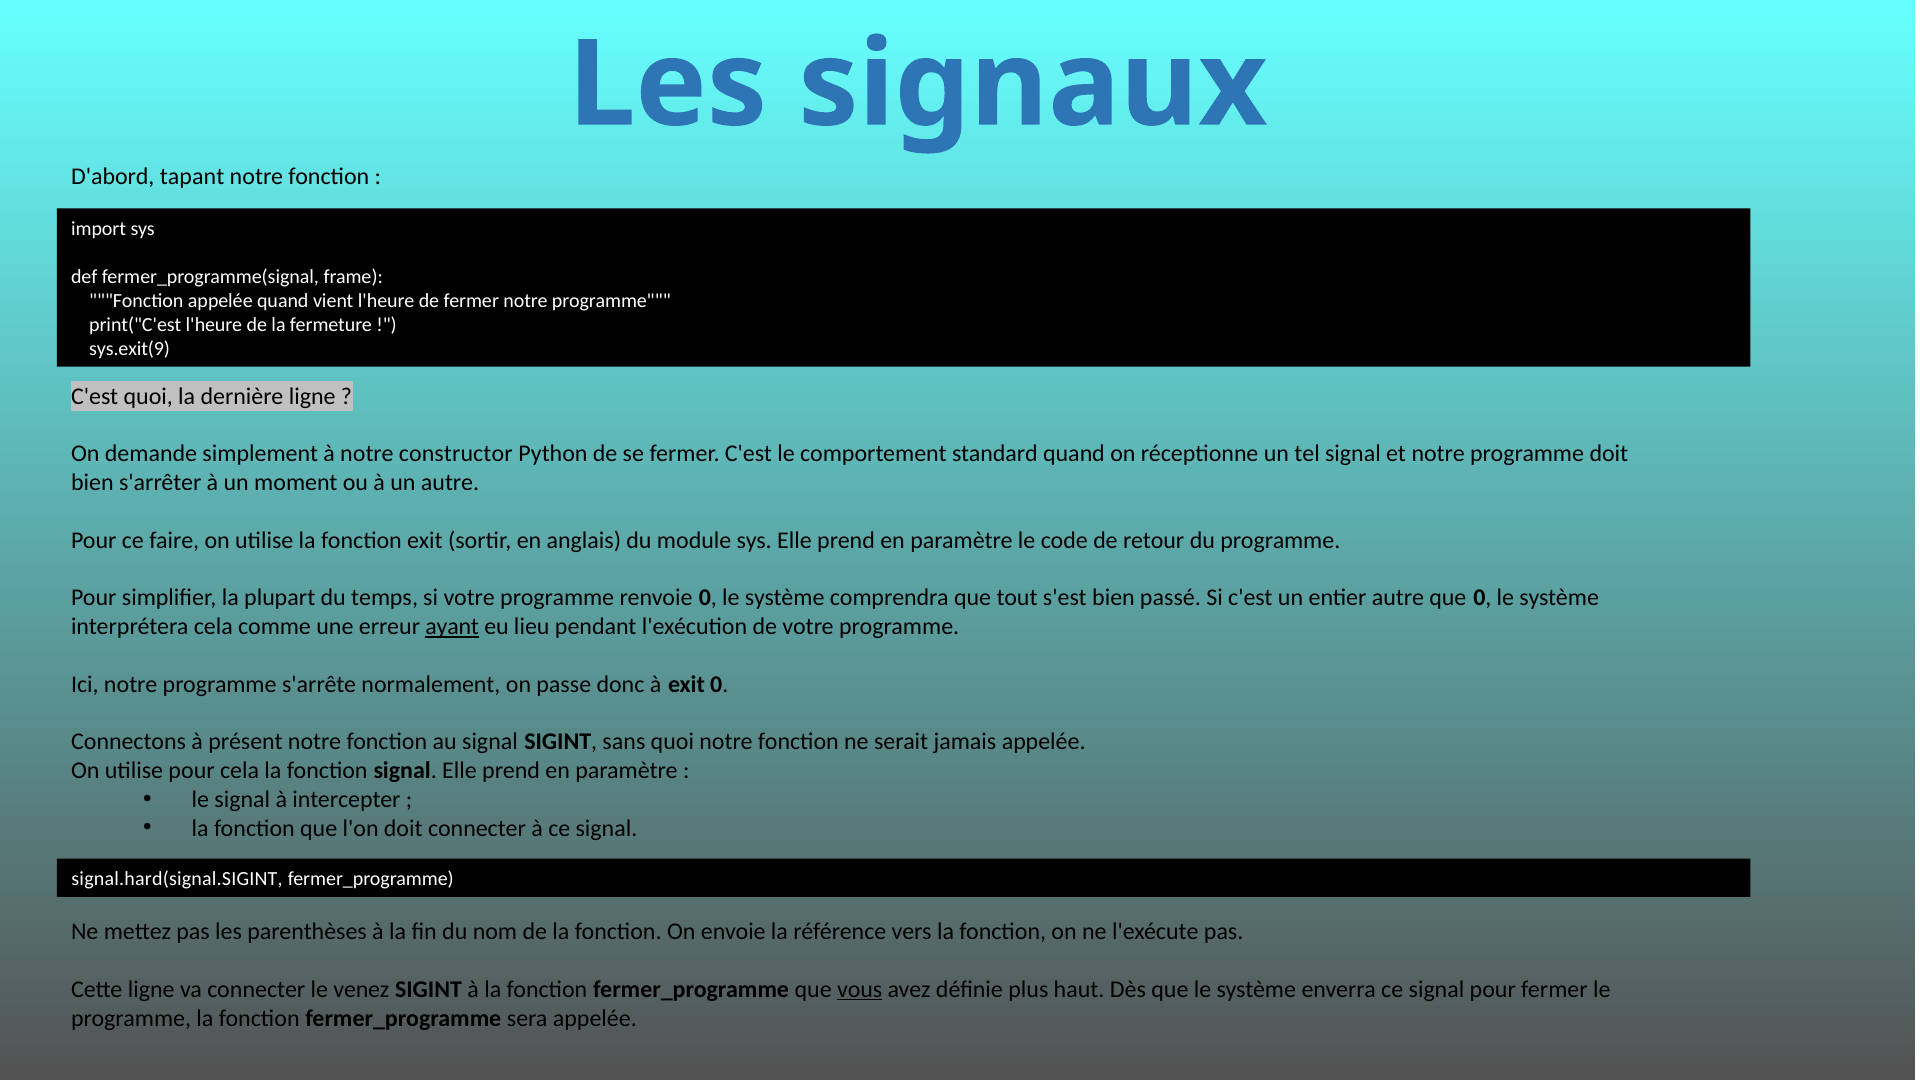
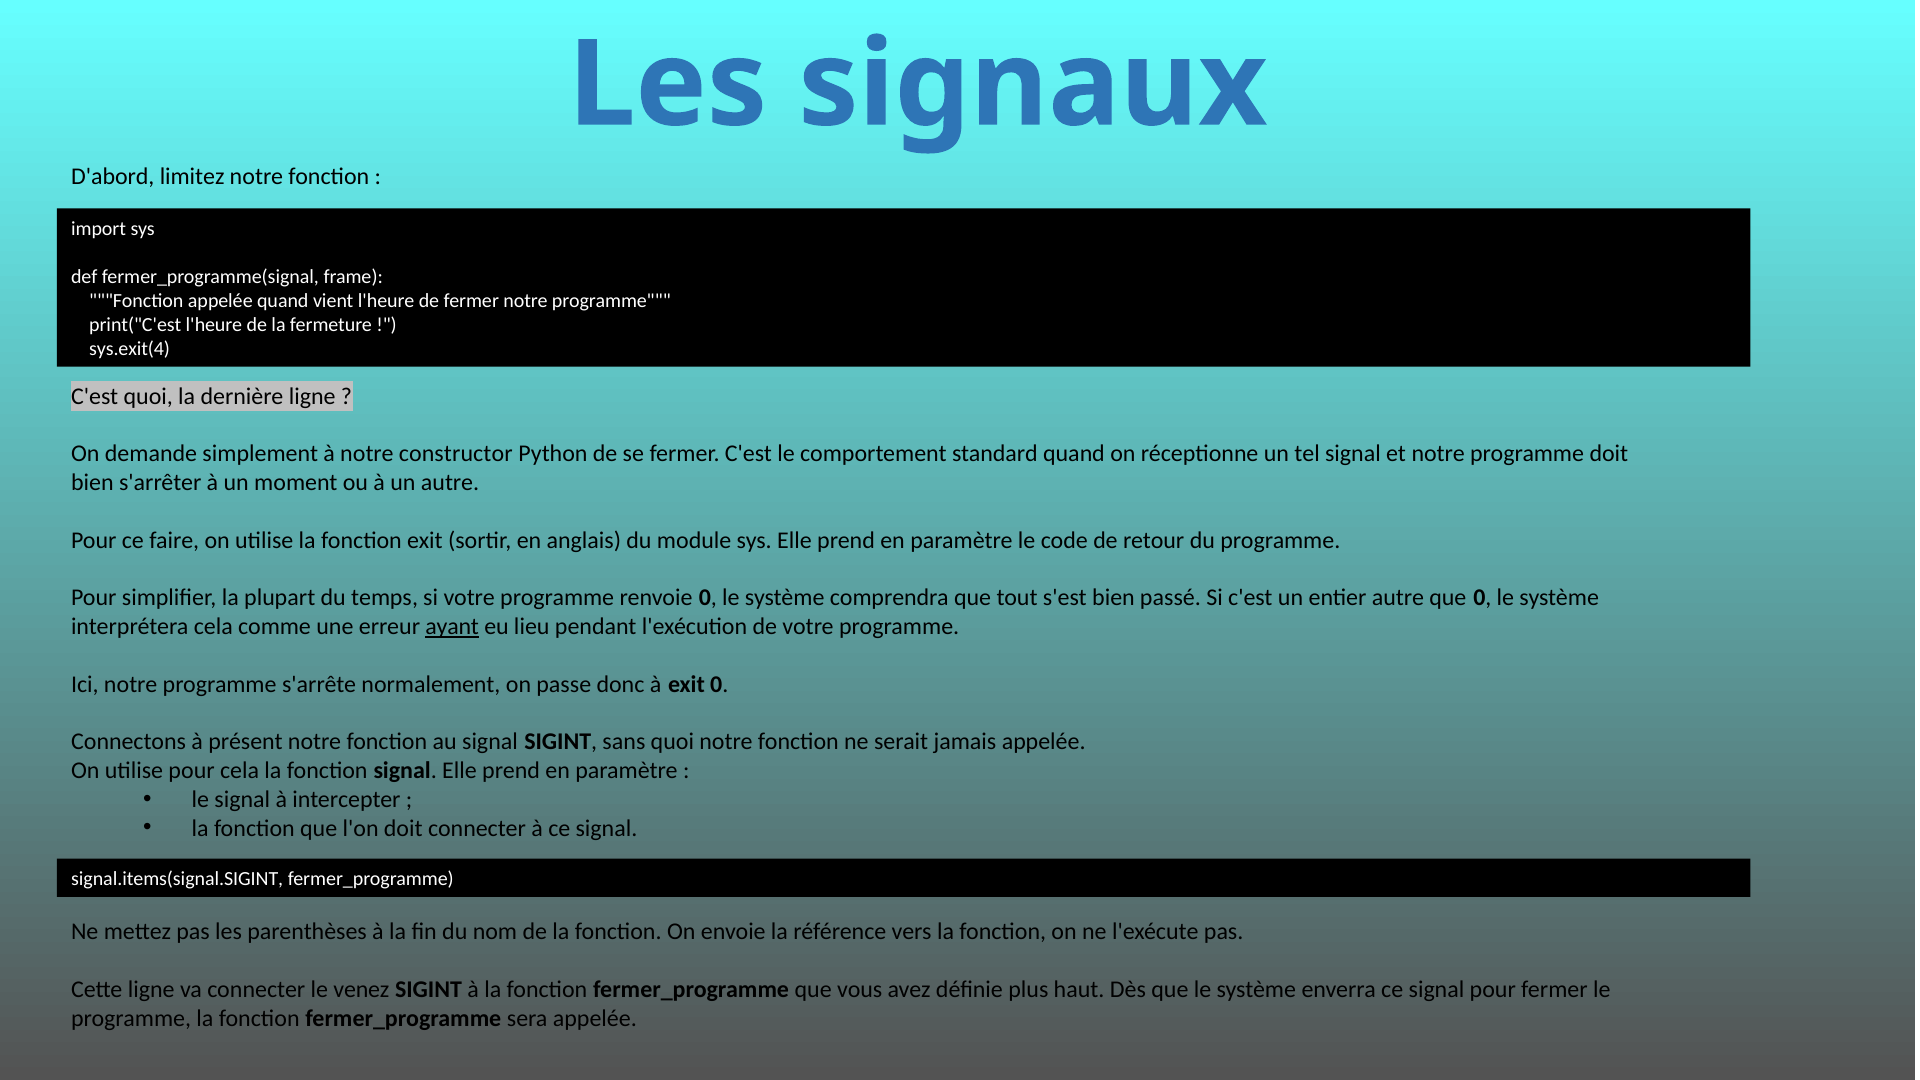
tapant: tapant -> limitez (192, 177)
sys.exit(9: sys.exit(9 -> sys.exit(4 (130, 349)
signal.hard(signal.SIGINT: signal.hard(signal.SIGINT -> signal.items(signal.SIGINT (177, 879)
vous underline: present -> none (860, 989)
